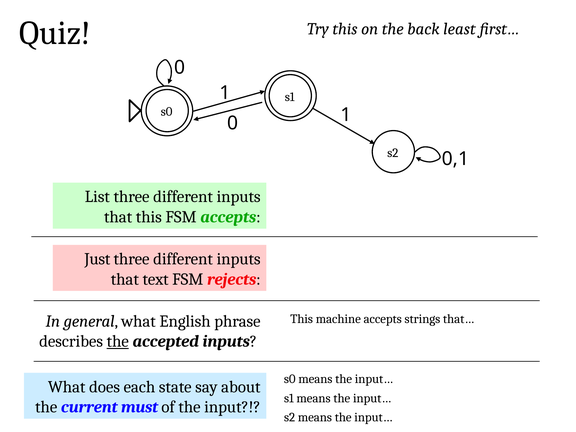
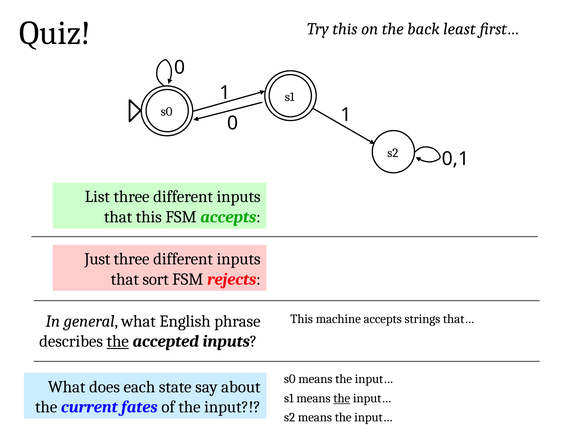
text: text -> sort (156, 279)
the underline: none -> present (342, 398)
must: must -> fates (139, 407)
